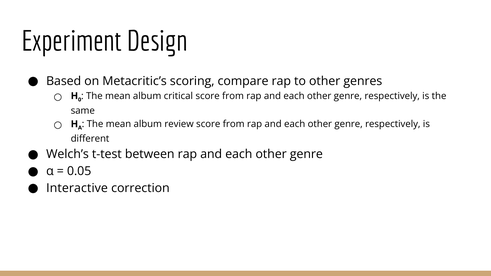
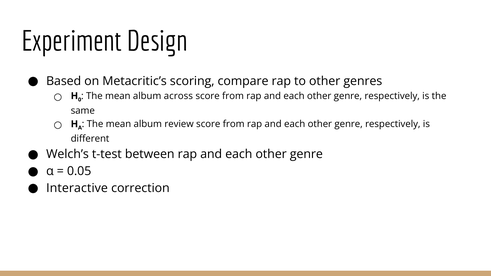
critical: critical -> across (178, 96)
